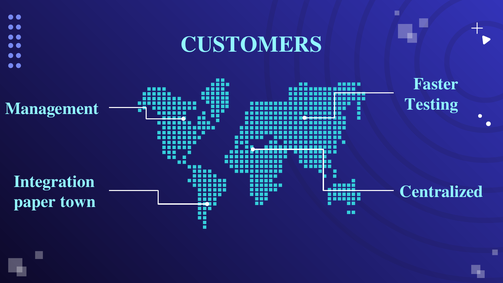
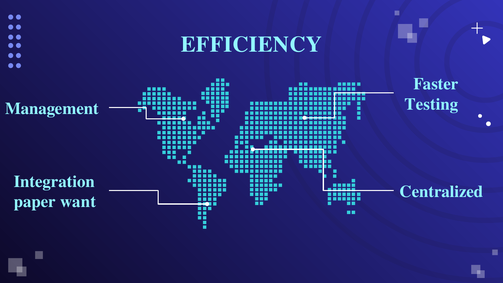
CUSTOMERS: CUSTOMERS -> EFFICIENCY (251, 44)
town: town -> want (78, 202)
